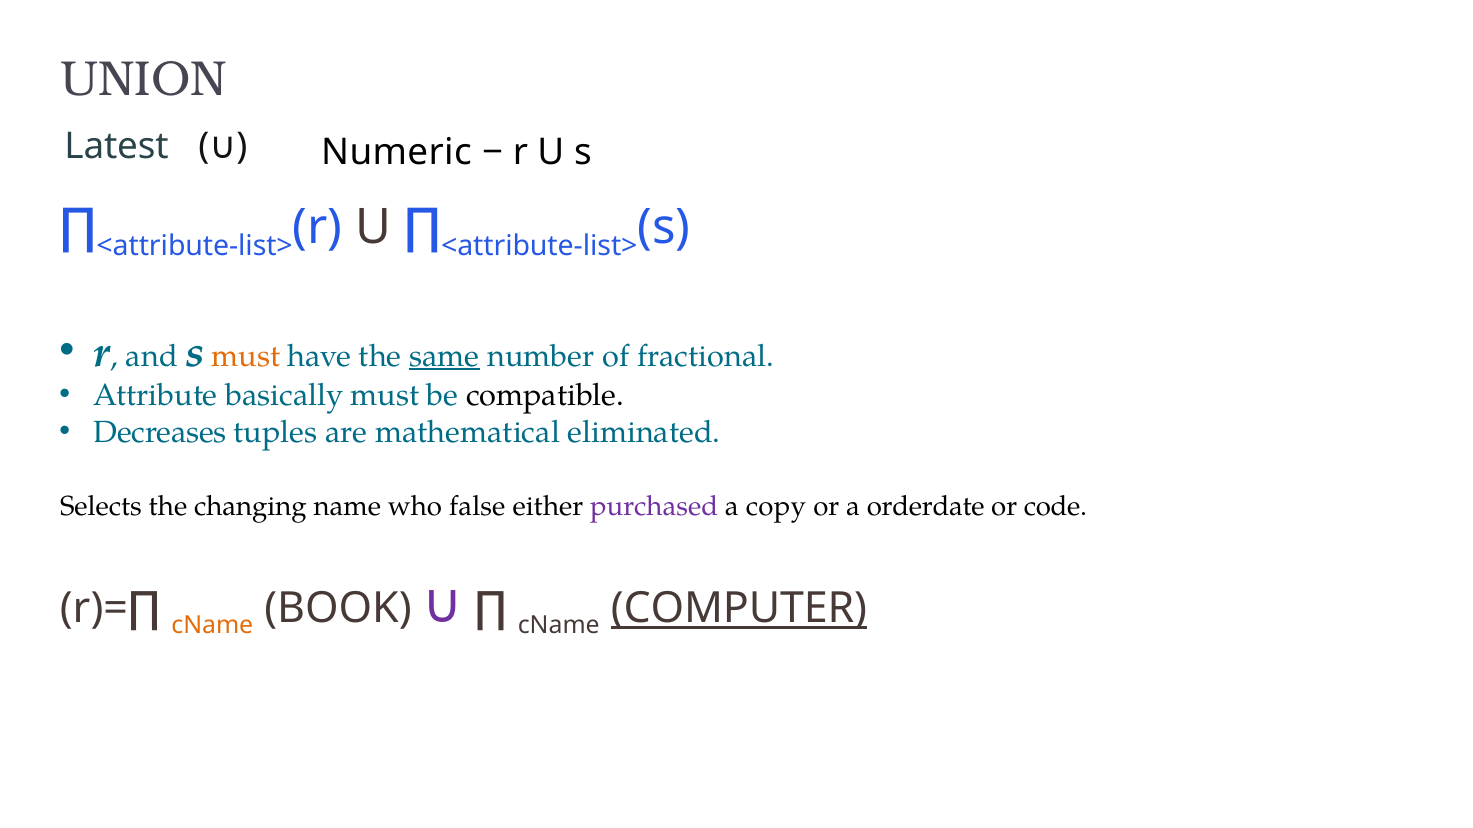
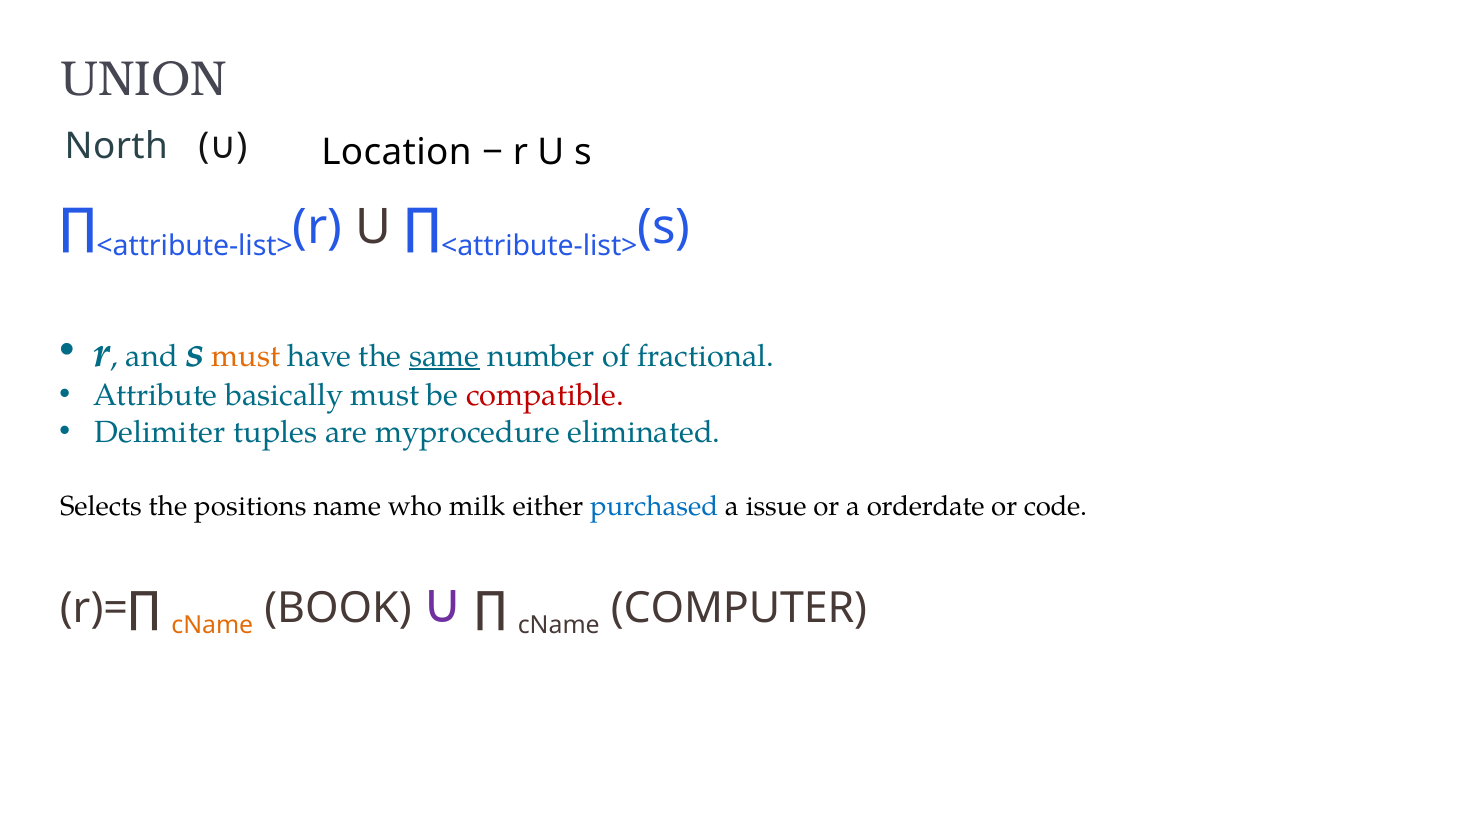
Numeric: Numeric -> Location (396, 152)
Latest: Latest -> North (116, 147)
compatible colour: black -> red (545, 396)
Decreases: Decreases -> Delimiter (160, 433)
mathematical: mathematical -> myprocedure (467, 433)
changing: changing -> positions (250, 507)
false: false -> milk (477, 507)
purchased colour: purple -> blue (654, 507)
copy: copy -> issue (776, 507)
COMPUTER underline: present -> none (739, 609)
